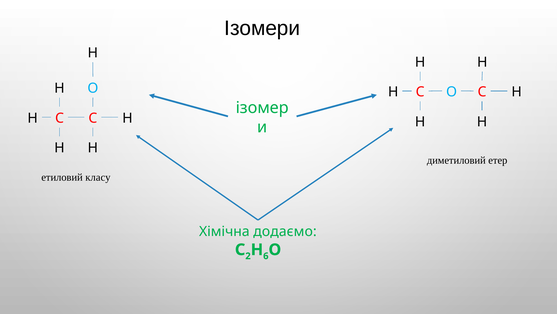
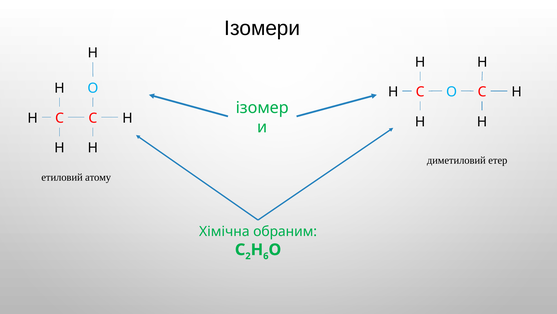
класу: класу -> атому (98, 177)
додаємо: додаємо -> обраним (285, 231)
